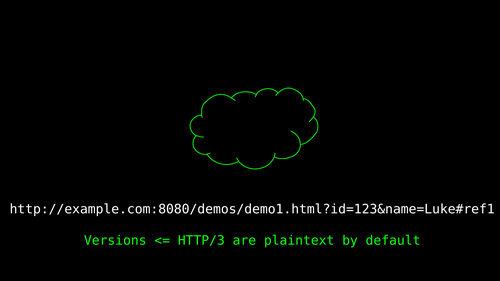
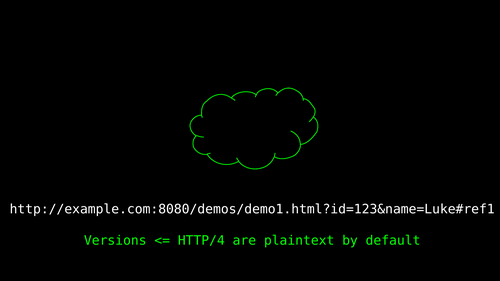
HTTP/3: HTTP/3 -> HTTP/4 (201, 241)
